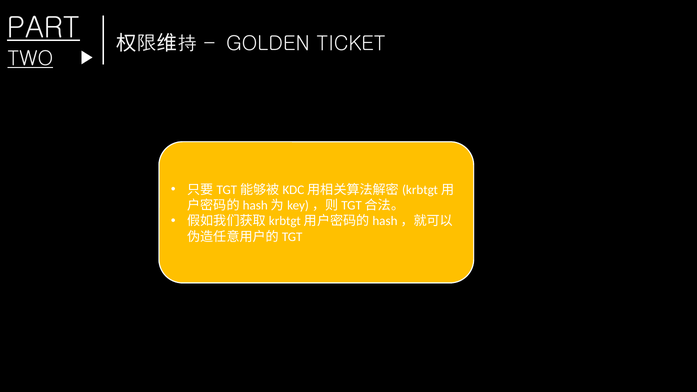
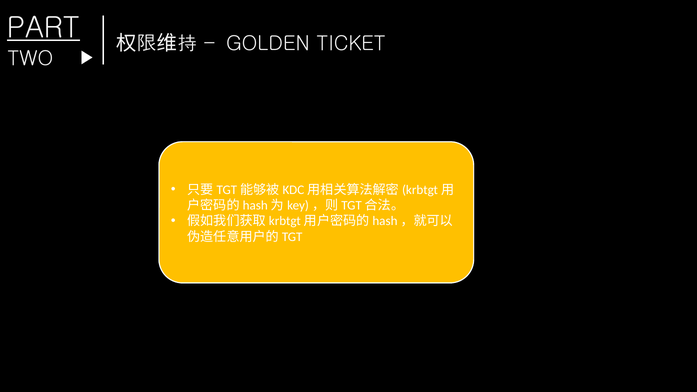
TWO underline: present -> none (30, 59)
